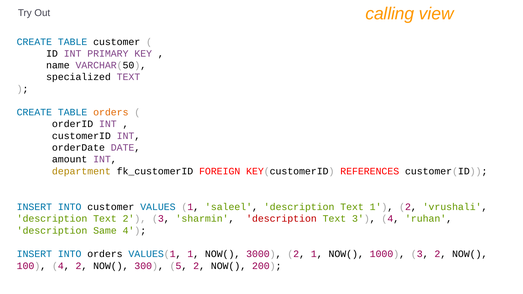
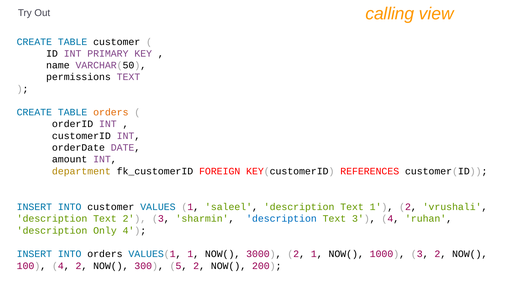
specialized: specialized -> permissions (78, 77)
description colour: red -> blue (281, 219)
Same: Same -> Only (105, 231)
